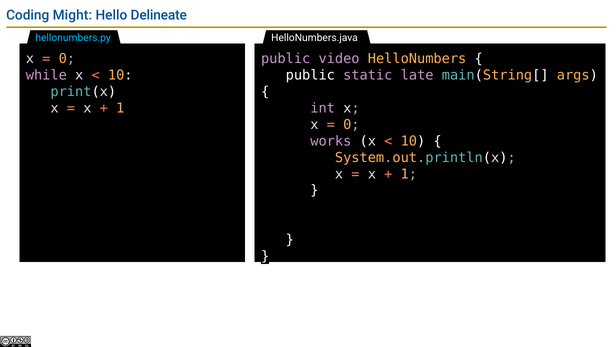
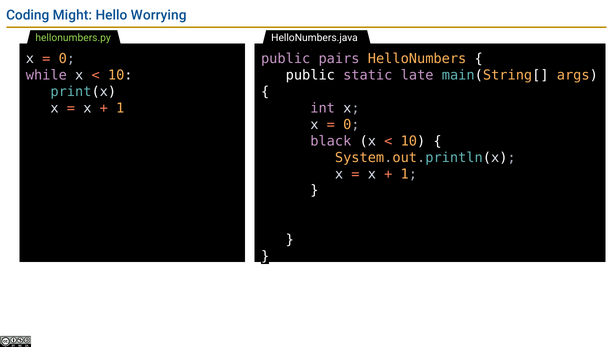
Delineate: Delineate -> Worrying (159, 15)
hellonumbers.py colour: light blue -> light green (73, 38)
video: video -> pairs (339, 59)
works: works -> black (331, 141)
